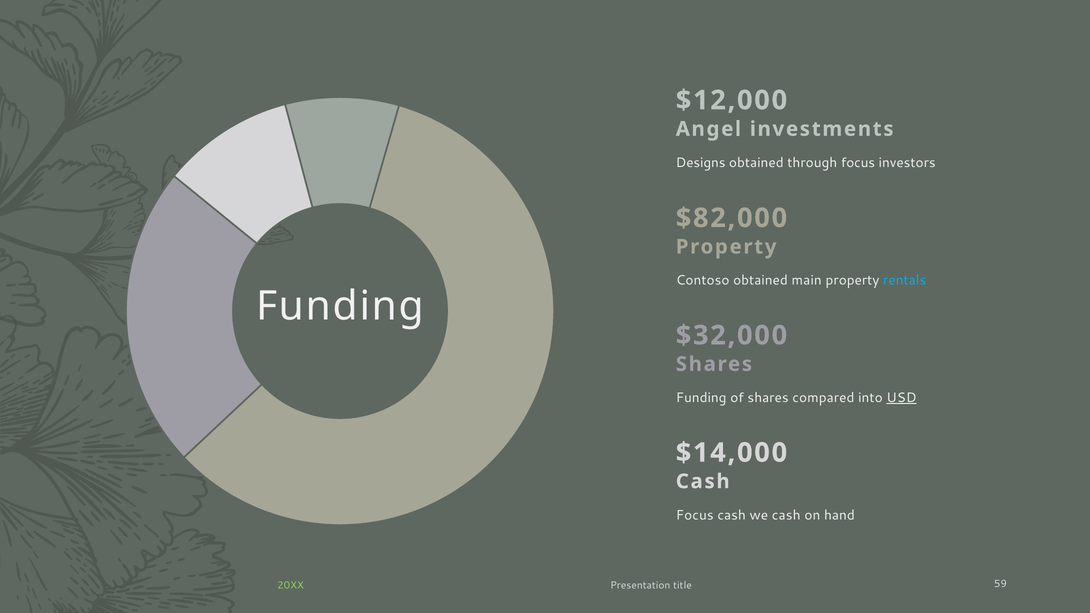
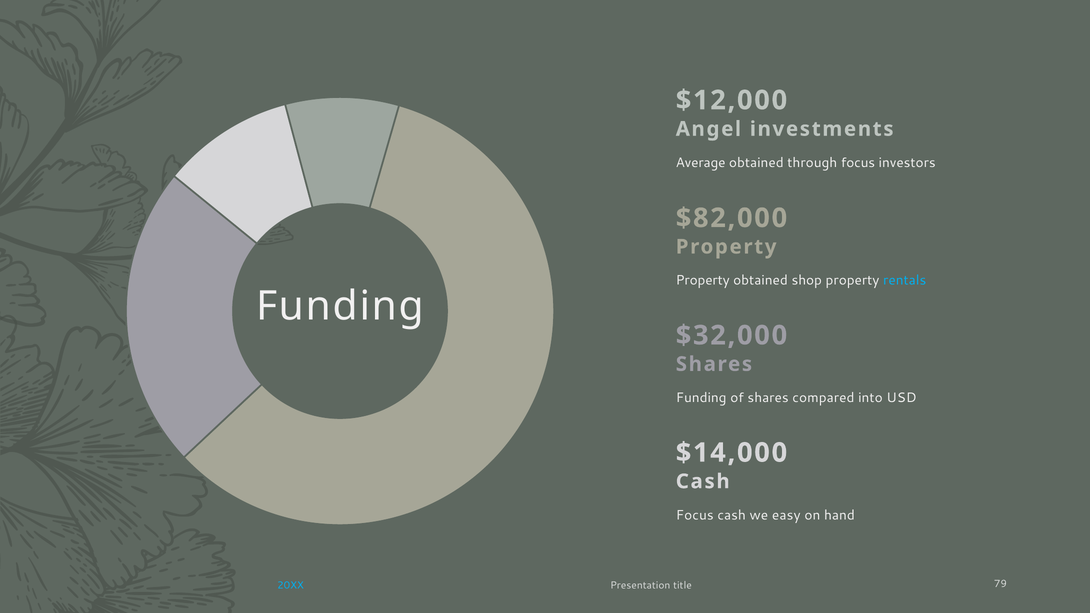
Designs: Designs -> Average (701, 163)
Contoso: Contoso -> Property (703, 281)
main: main -> shop (807, 281)
USD underline: present -> none (901, 398)
we cash: cash -> easy (786, 515)
20XX colour: light green -> light blue (291, 585)
59: 59 -> 79 (1000, 584)
